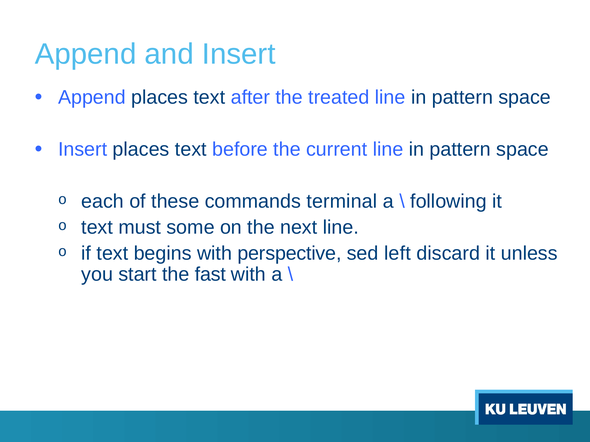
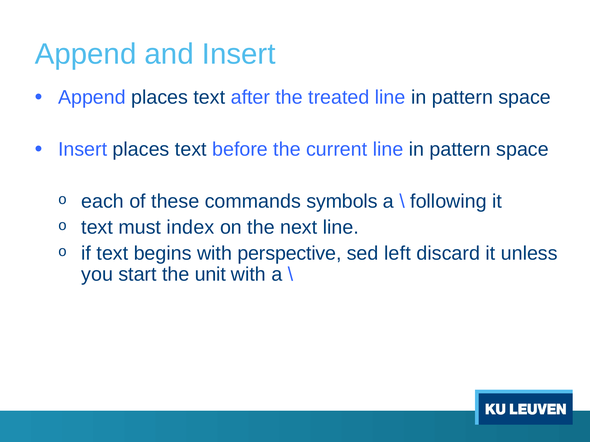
terminal: terminal -> symbols (342, 202)
some: some -> index (190, 228)
fast: fast -> unit (210, 275)
